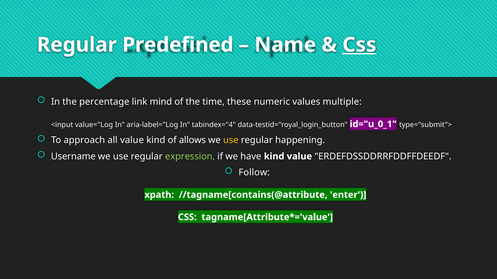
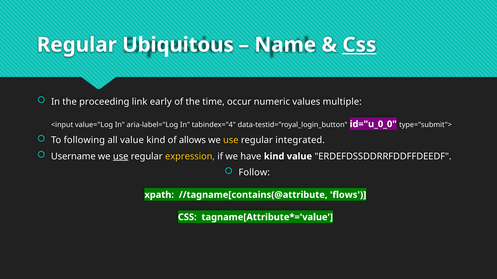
Predefined: Predefined -> Ubiquitous (178, 45)
percentage: percentage -> proceeding (104, 102)
mind: mind -> early (161, 102)
these: these -> occur (239, 102)
id="u_0_1: id="u_0_1 -> id="u_0_0 (373, 124)
approach: approach -> following (84, 140)
happening: happening -> integrated (300, 140)
use underline: none -> present (121, 157)
expression colour: light green -> yellow (190, 157)
enter: enter -> flows (348, 195)
